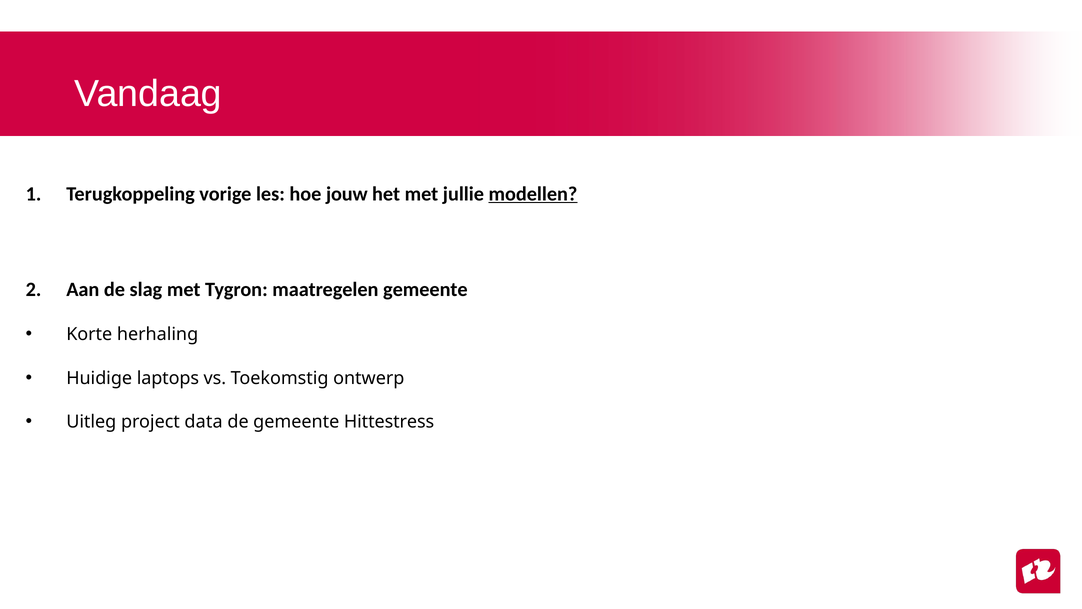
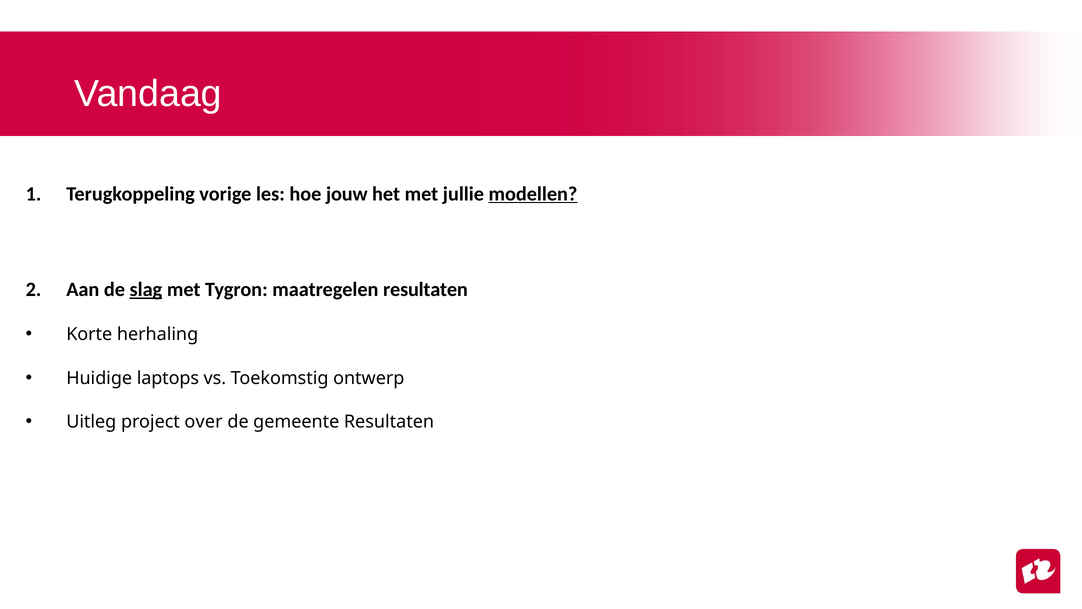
slag underline: none -> present (146, 289)
maatregelen gemeente: gemeente -> resultaten (425, 289)
data: data -> over (204, 422)
gemeente Hittestress: Hittestress -> Resultaten (389, 422)
